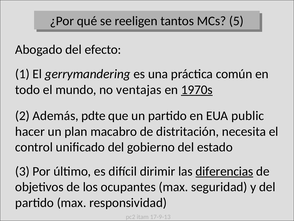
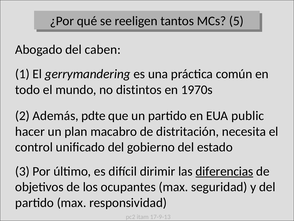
efecto: efecto -> caben (103, 49)
ventajas: ventajas -> distintos (139, 90)
1970s underline: present -> none (197, 90)
